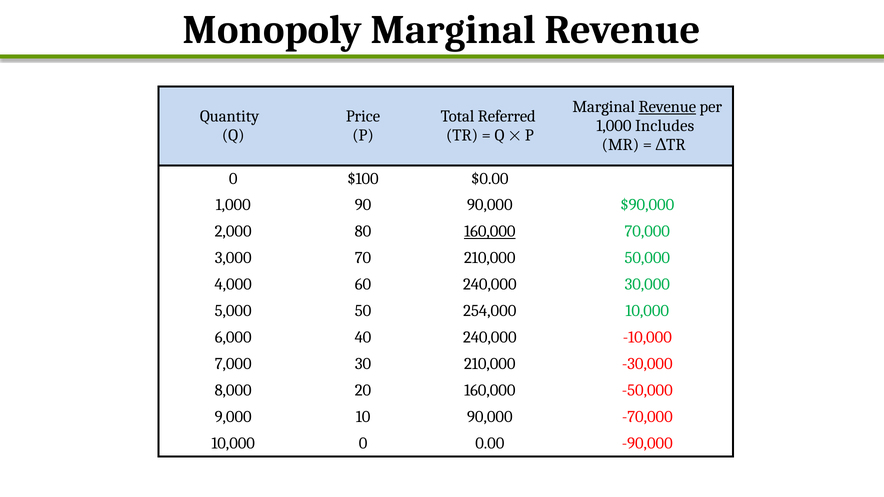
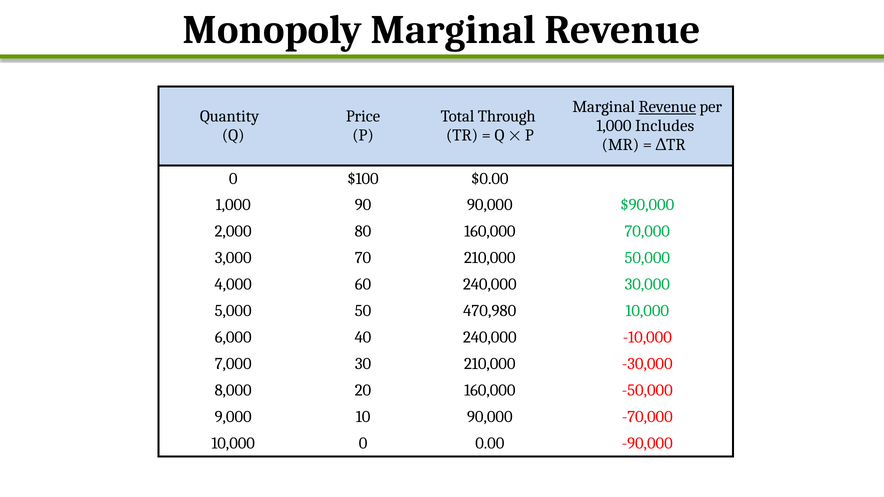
Referred: Referred -> Through (507, 116)
160,000 underline: present -> none (490, 232)
254,000: 254,000 -> 470,980 (490, 311)
